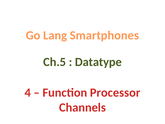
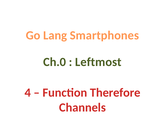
Ch.5: Ch.5 -> Ch.0 (55, 62)
Datatype: Datatype -> Leftmost (98, 62)
Processor: Processor -> Therefore (115, 92)
